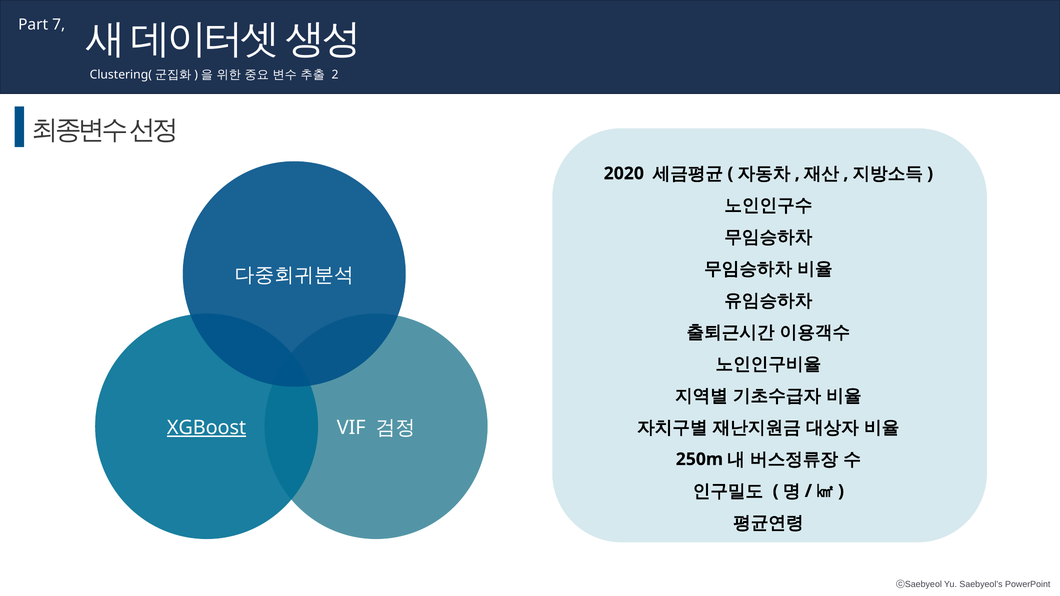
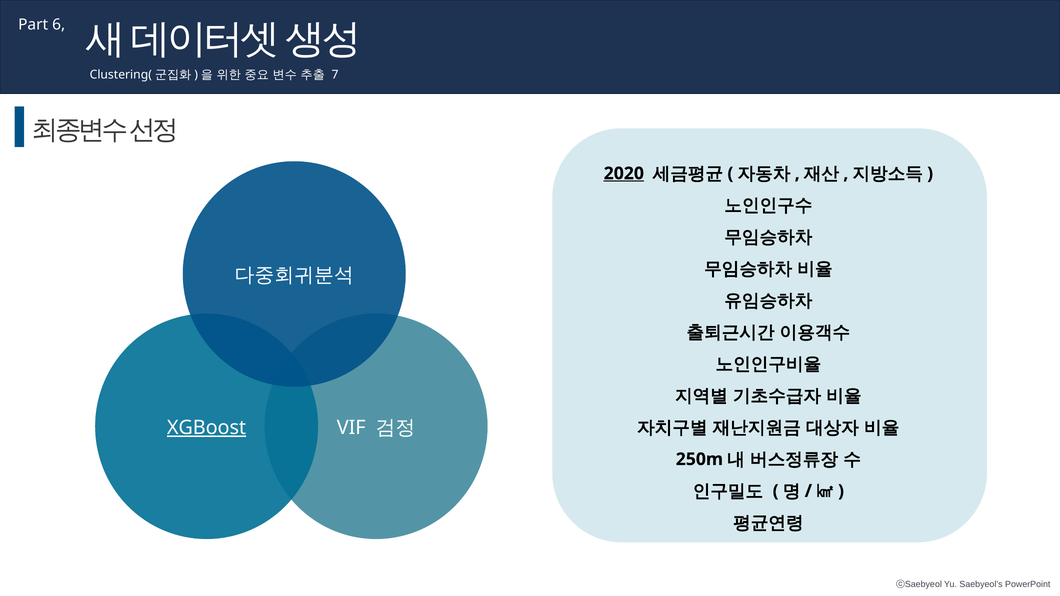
7: 7 -> 6 (59, 24)
2: 2 -> 7 (335, 75)
2020 underline: none -> present (624, 174)
